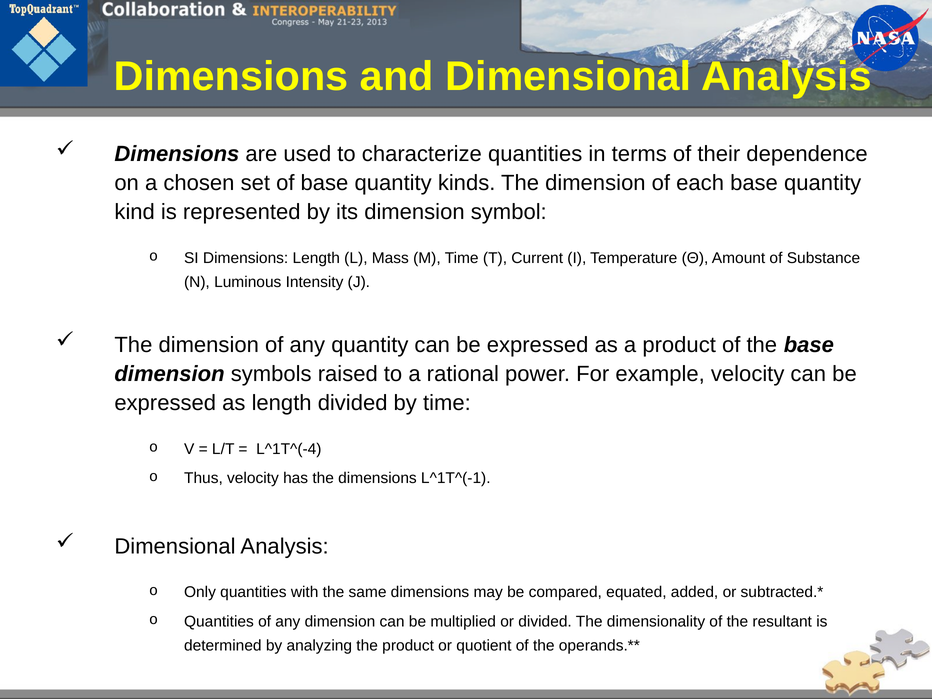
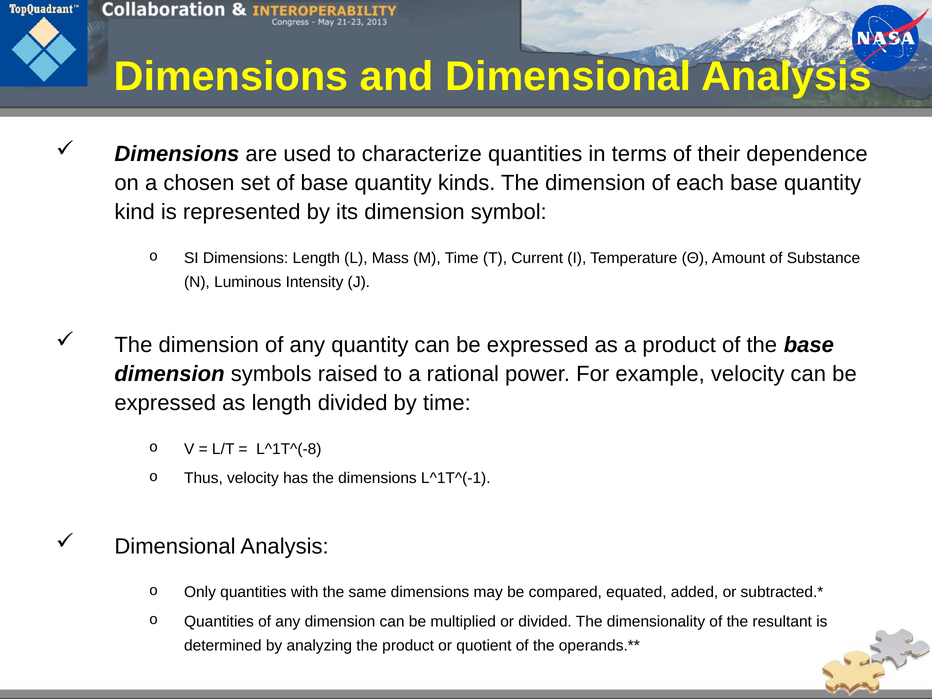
L^1T^(-4: L^1T^(-4 -> L^1T^(-8 (289, 449)
